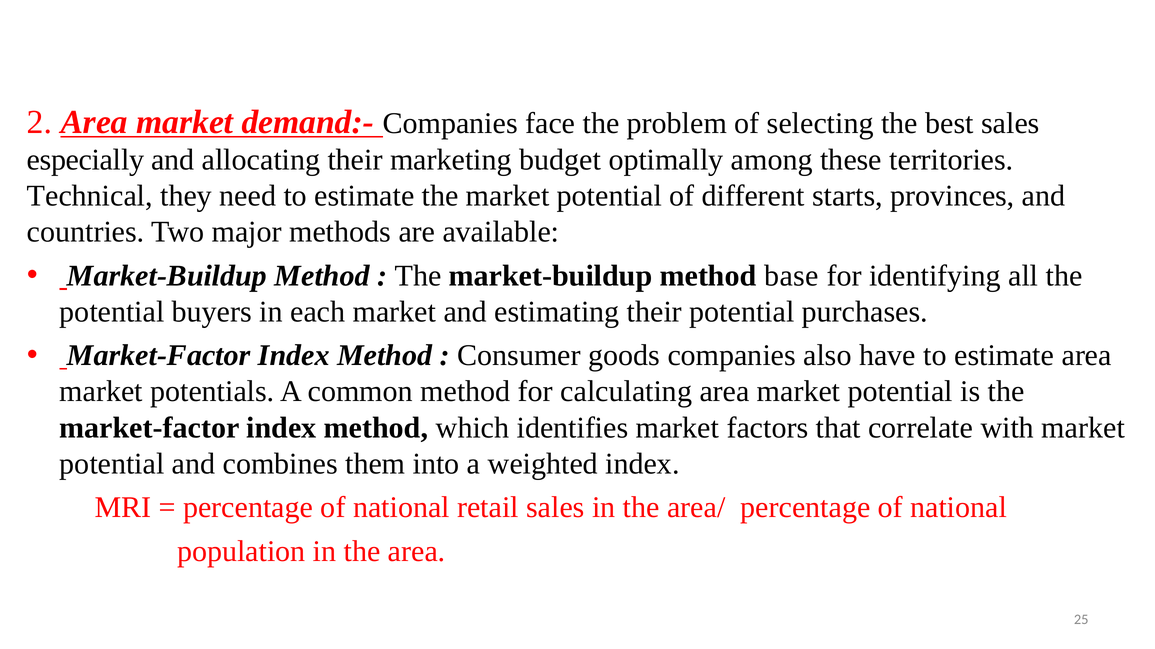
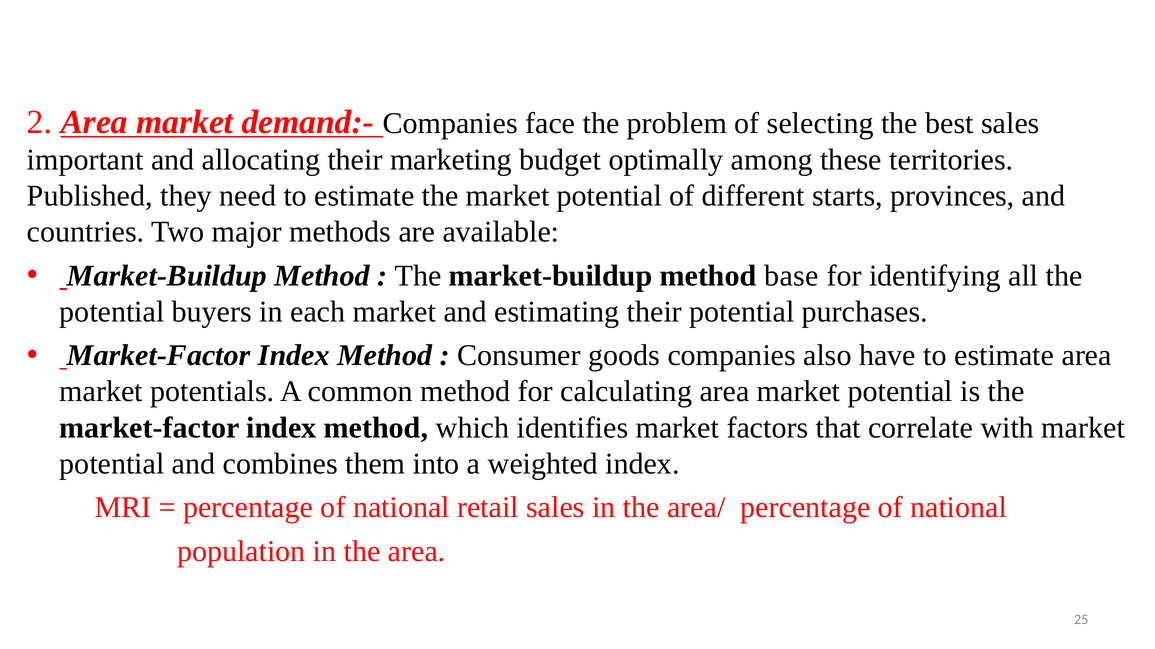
especially: especially -> important (85, 160)
Technical: Technical -> Published (90, 196)
